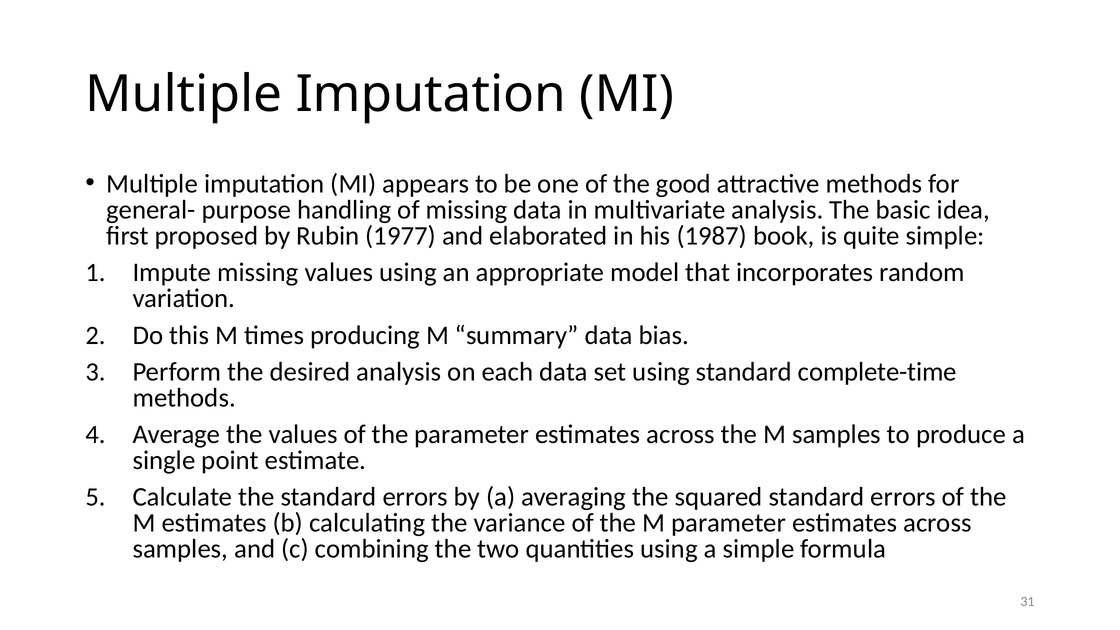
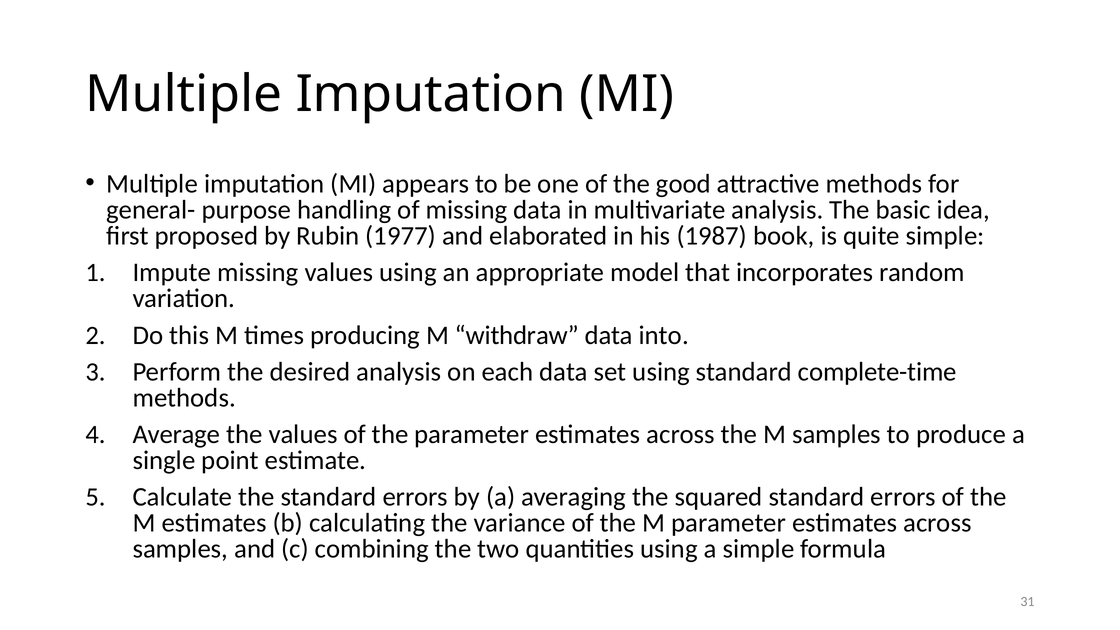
summary: summary -> withdraw (517, 335)
bias: bias -> into (664, 335)
